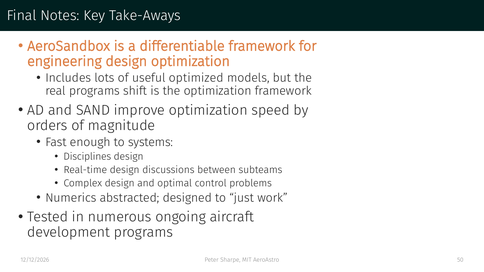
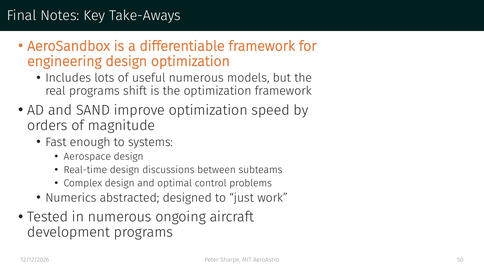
useful optimized: optimized -> numerous (196, 78)
Disciplines: Disciplines -> Aerospace (87, 157)
